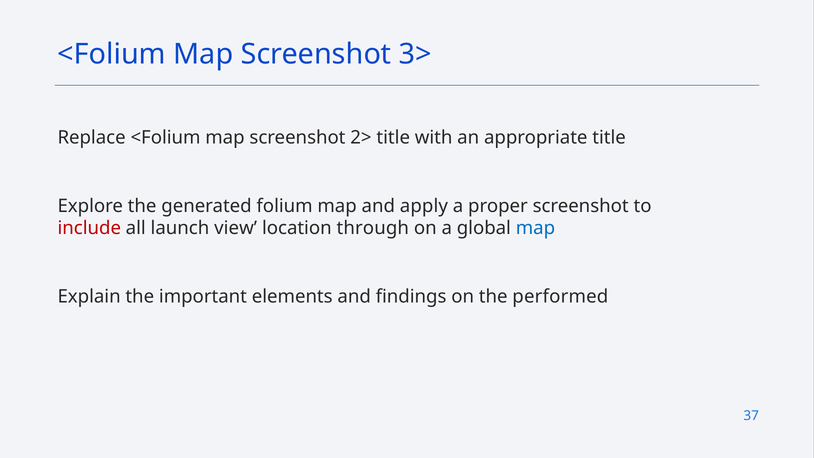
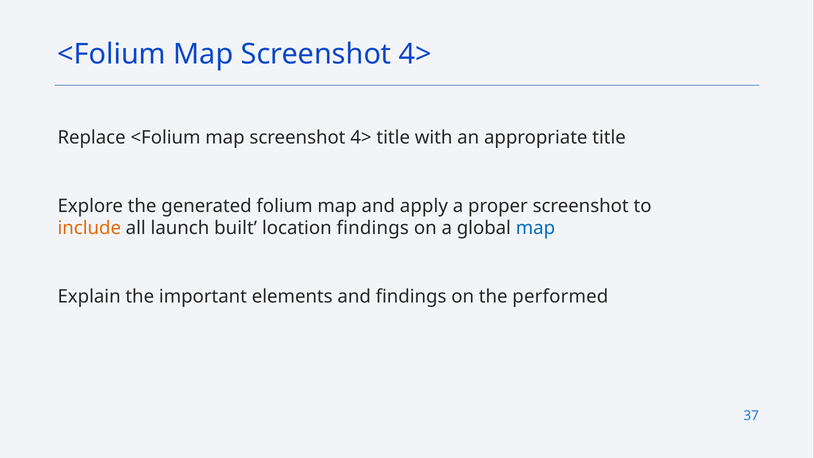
3>: 3> -> 4> (415, 54)
2>: 2> -> 4> (361, 137)
include colour: red -> orange (89, 228)
view: view -> built (236, 228)
location through: through -> findings (373, 228)
